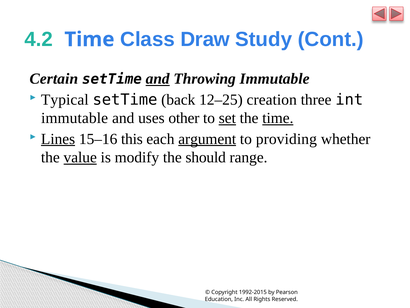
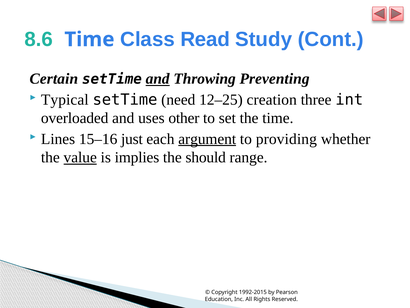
4.2: 4.2 -> 8.6 (39, 39)
Draw: Draw -> Read (205, 39)
Throwing Immutable: Immutable -> Preventing (275, 79)
back: back -> need (178, 100)
immutable: immutable -> overloaded (75, 118)
set underline: present -> none (227, 118)
time underline: present -> none (278, 118)
Lines underline: present -> none (58, 139)
this: this -> just (132, 139)
modify: modify -> implies (137, 157)
